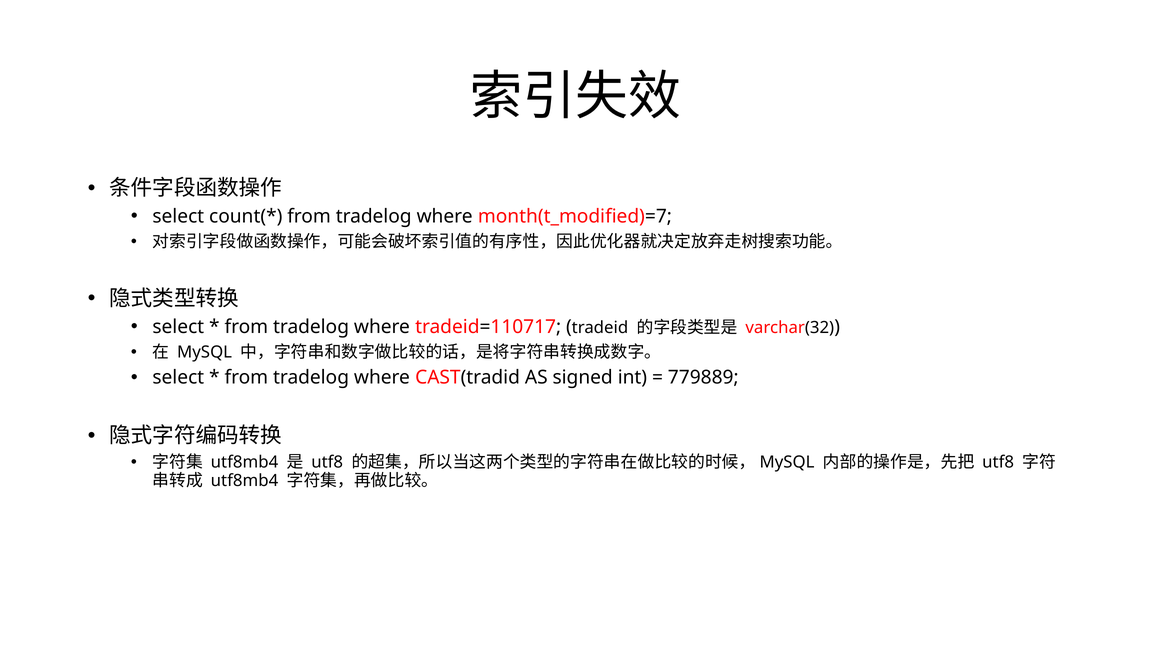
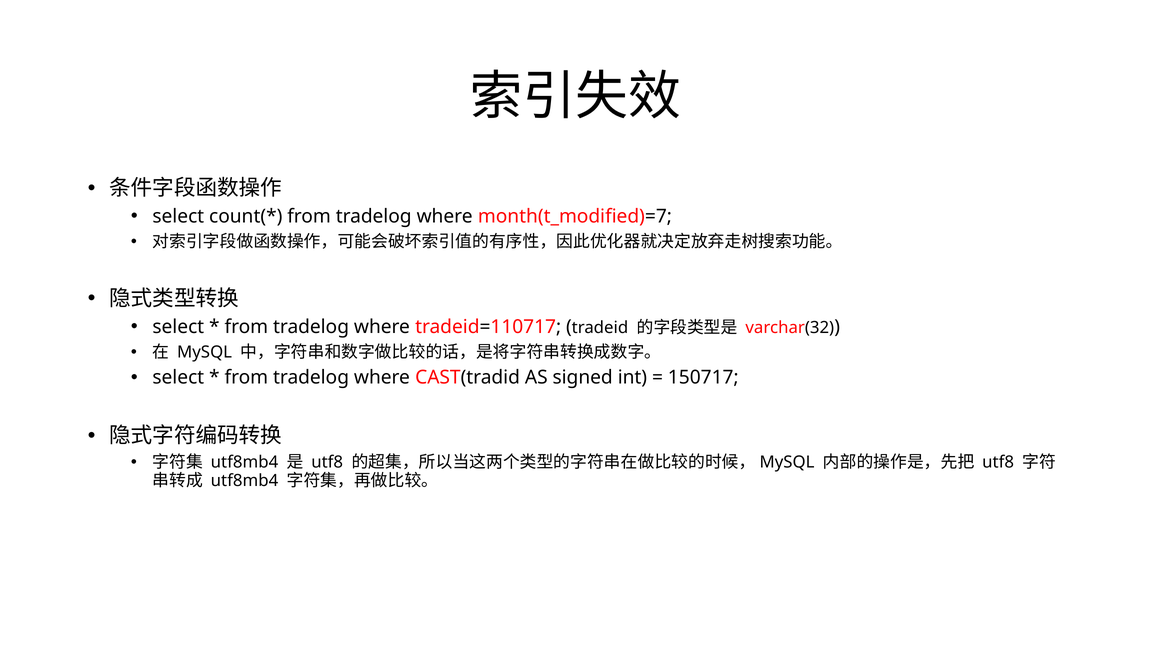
779889: 779889 -> 150717 (703, 377)
